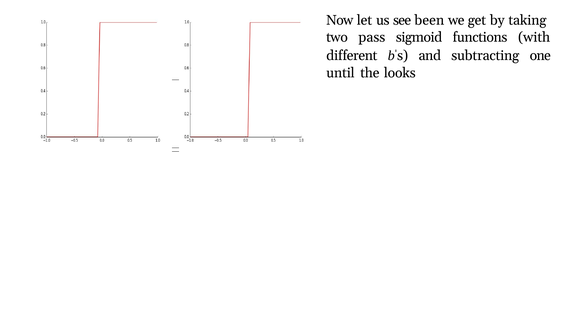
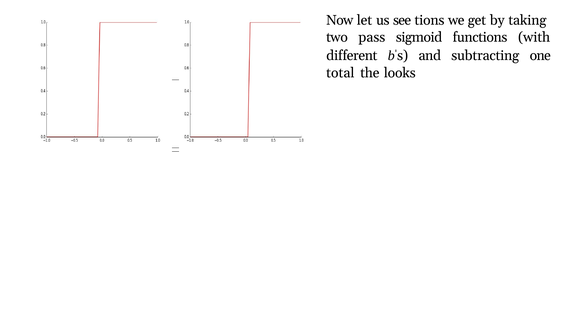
been: been -> tions (430, 20)
until: until -> total (340, 73)
